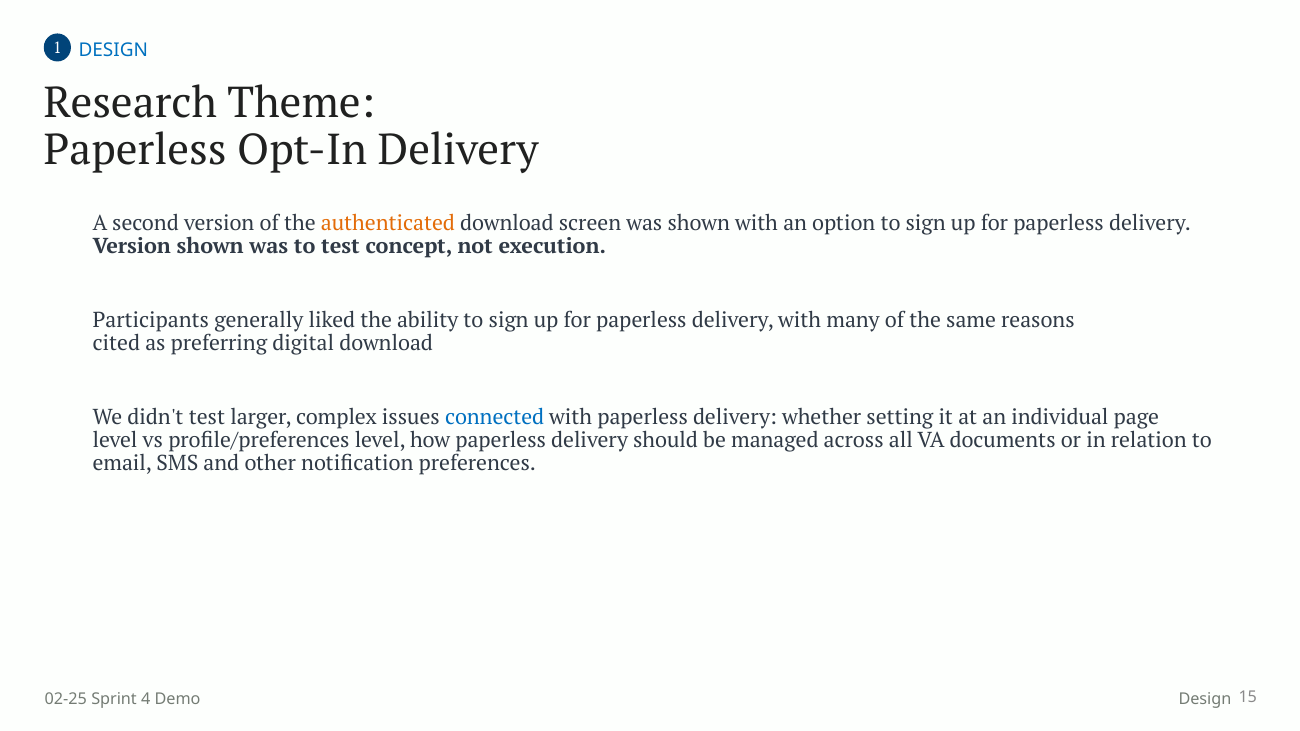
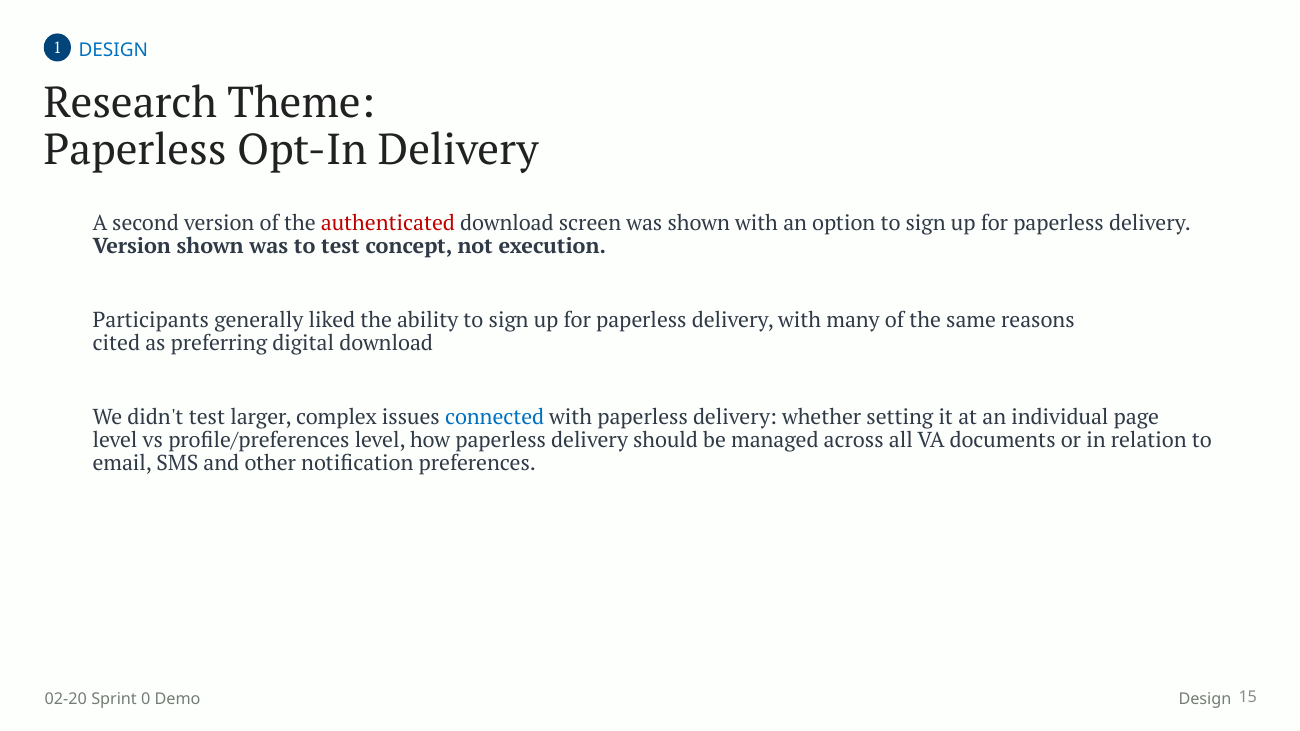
authenticated colour: orange -> red (388, 223)
02-25: 02-25 -> 02-20 (66, 699)
4: 4 -> 0 (146, 699)
